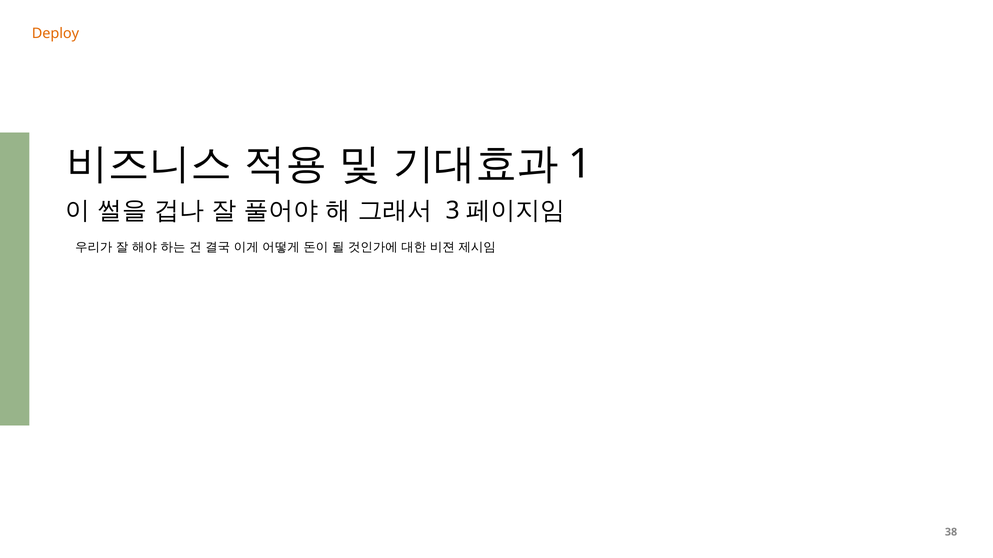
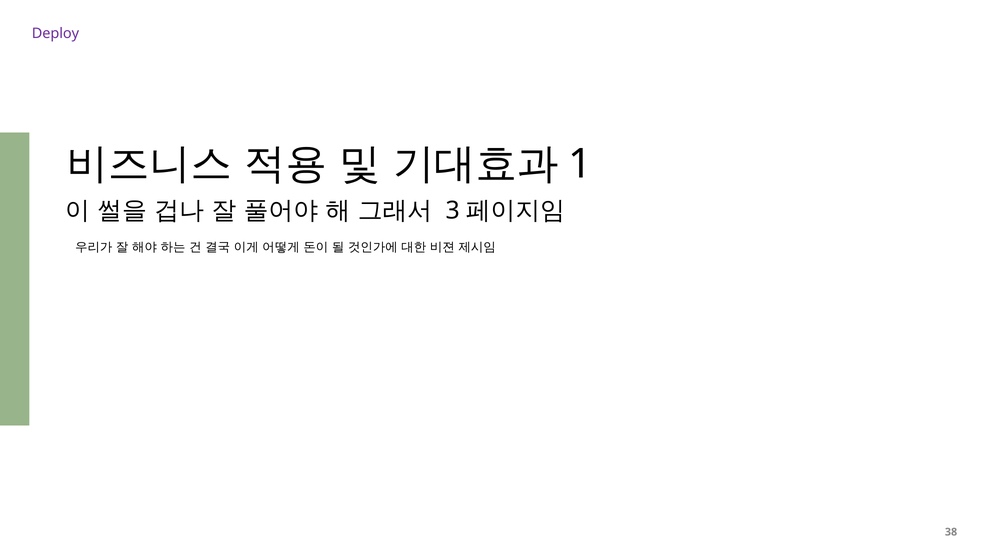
Deploy colour: orange -> purple (55, 34)
